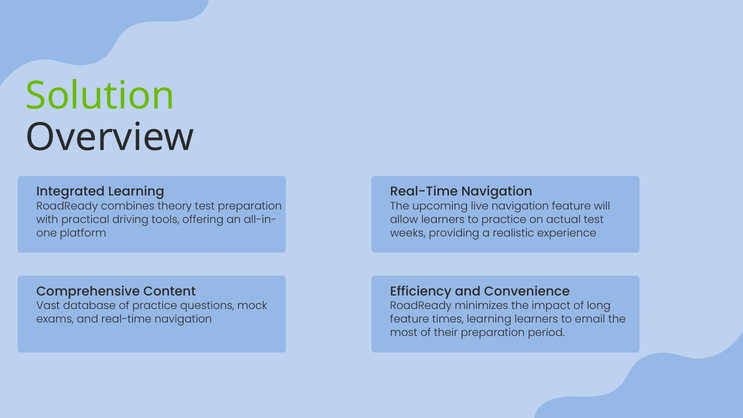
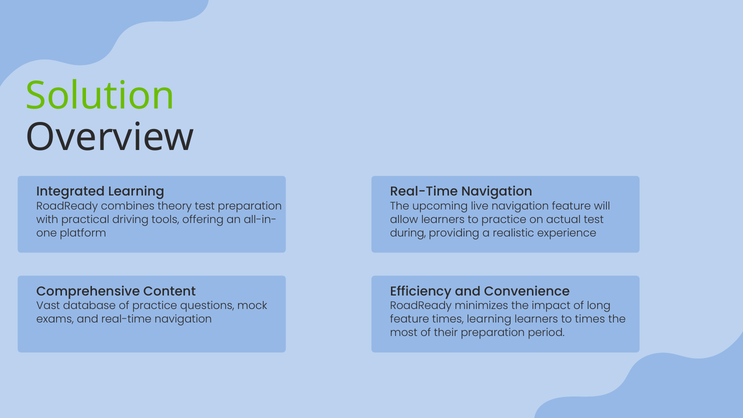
weeks: weeks -> during (408, 233)
to email: email -> times (590, 319)
